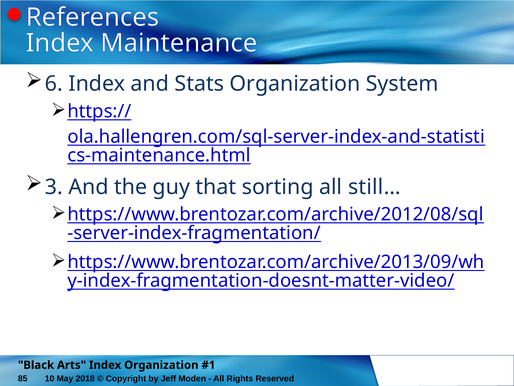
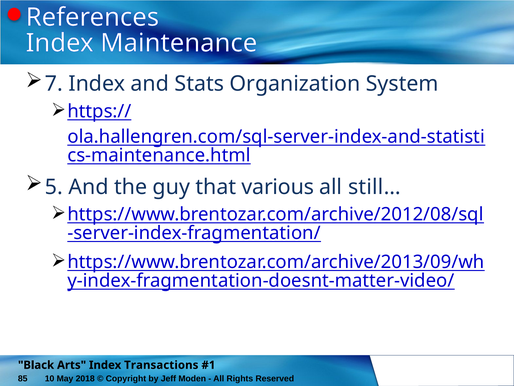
6: 6 -> 7 (54, 84)
3: 3 -> 5 (54, 187)
sorting: sorting -> various (278, 187)
Index Organization: Organization -> Transactions (161, 365)
